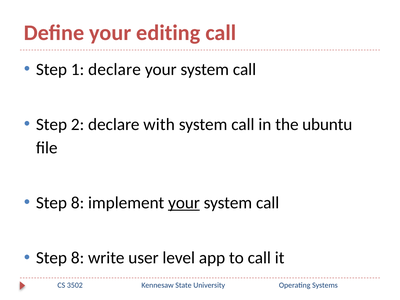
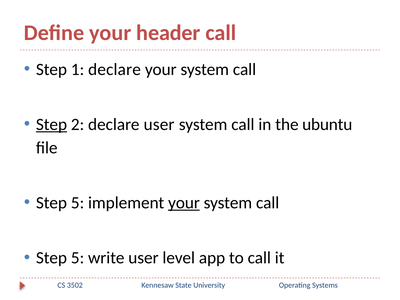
editing: editing -> header (168, 33)
Step underline: none -> present (51, 125)
declare with: with -> user (159, 125)
8: 8 -> 5 (78, 203)
8: 8 -> 5 (78, 258)
